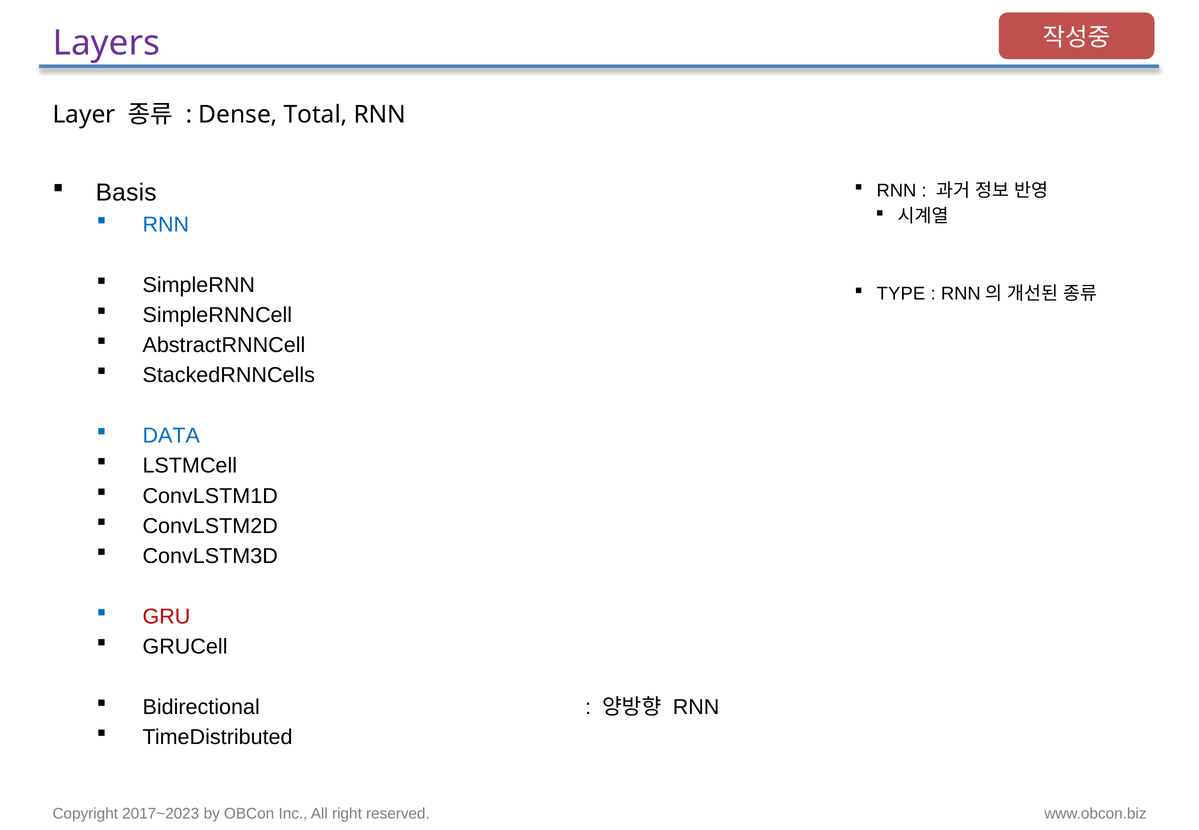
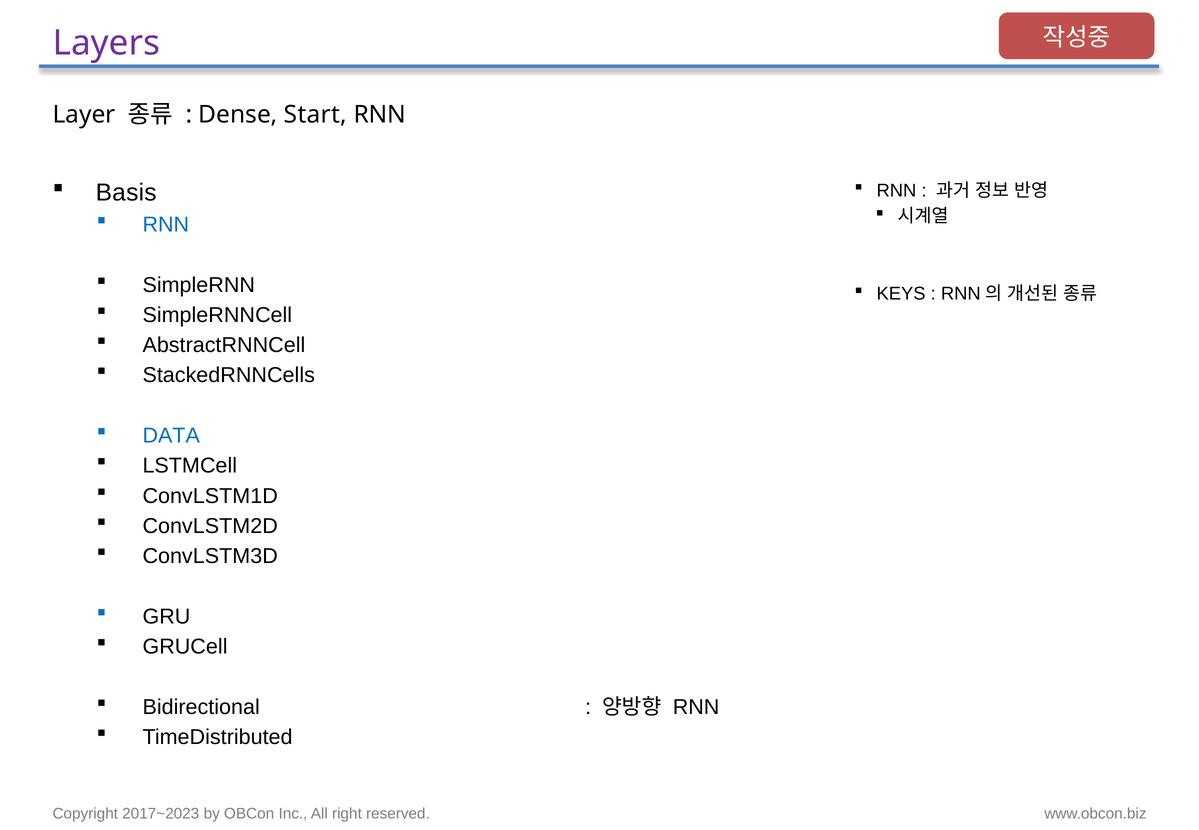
Total: Total -> Start (315, 114)
TYPE: TYPE -> KEYS (901, 294)
GRU colour: red -> black (166, 617)
